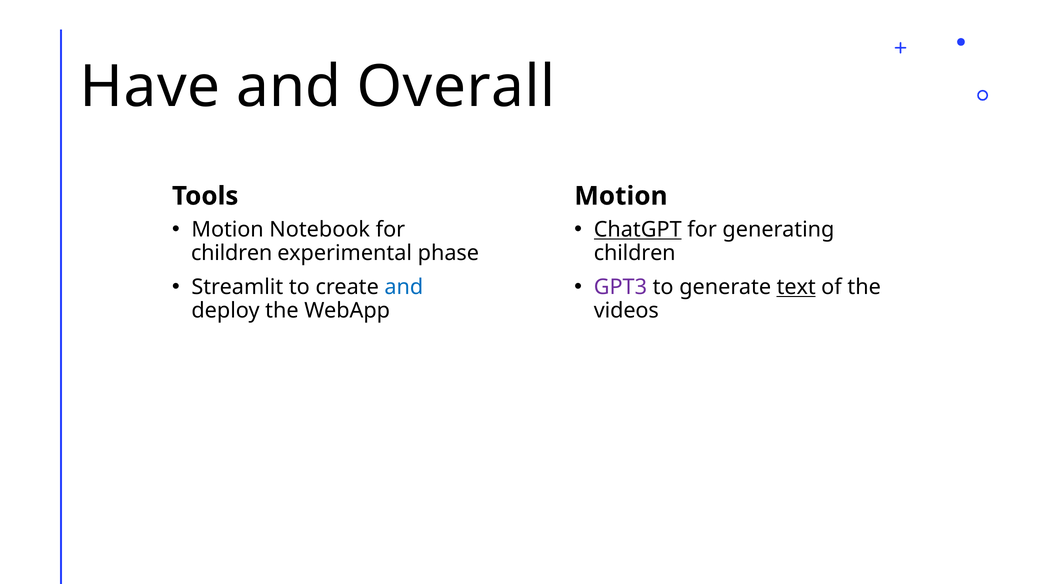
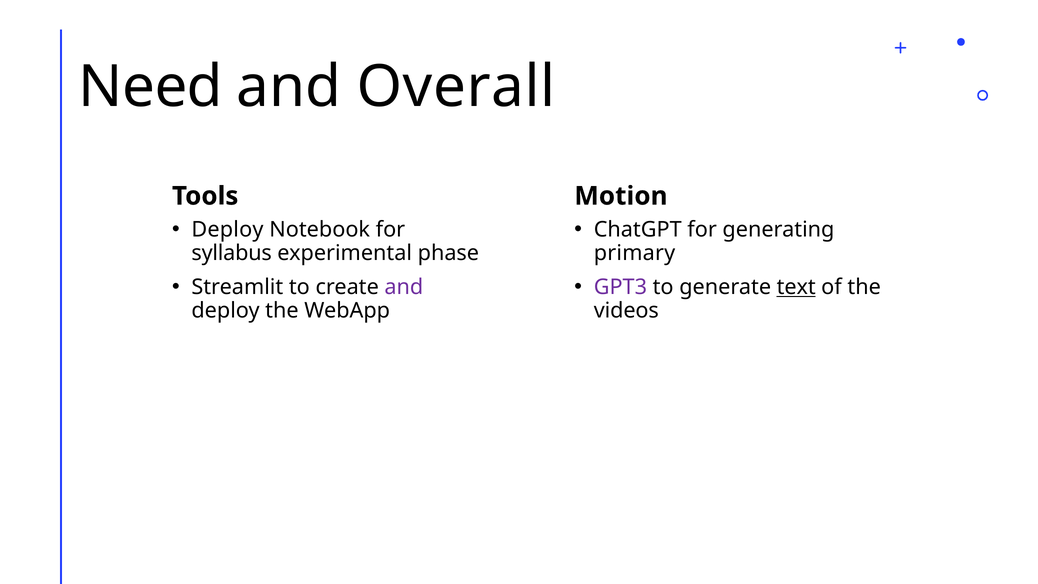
Have: Have -> Need (151, 87)
Motion: Motion -> Deploy (227, 230)
ChatGPT underline: present -> none (638, 230)
children: children -> syllabus (232, 253)
children: children -> primary (635, 253)
and colour: blue -> purple (404, 287)
